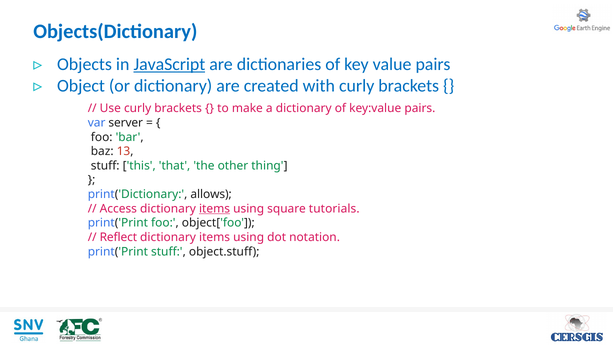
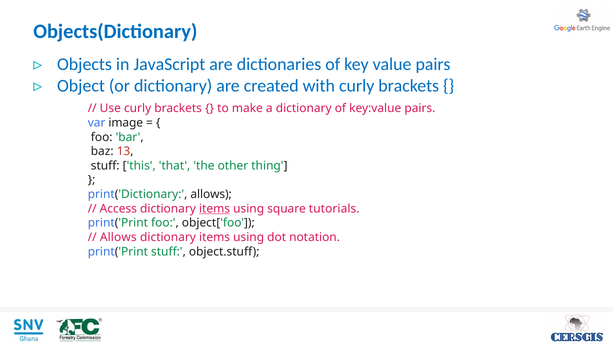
JavaScript underline: present -> none (169, 64)
server: server -> image (126, 123)
Reflect: Reflect -> Allows (118, 237)
